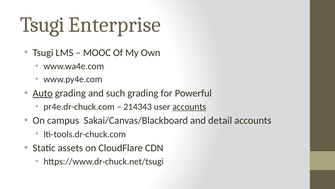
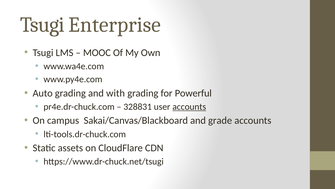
Auto underline: present -> none (43, 93)
such: such -> with (116, 93)
214343: 214343 -> 328831 (138, 106)
detail: detail -> grade (220, 120)
